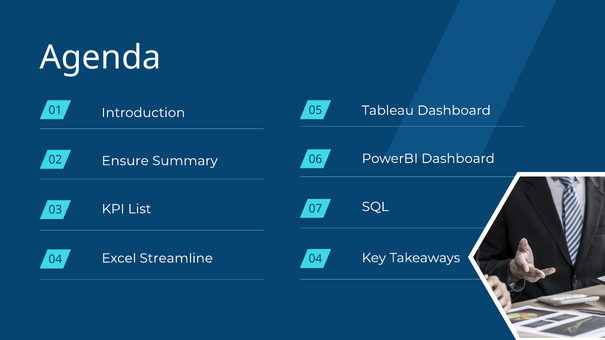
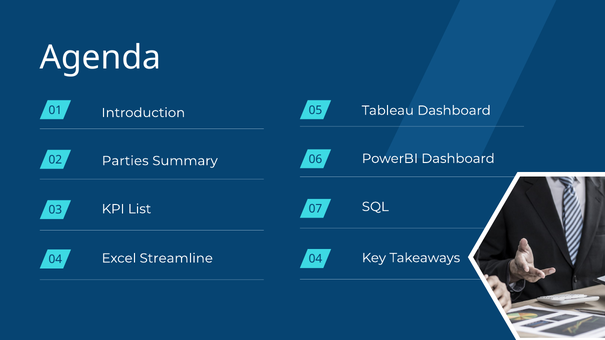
Ensure: Ensure -> Parties (125, 161)
